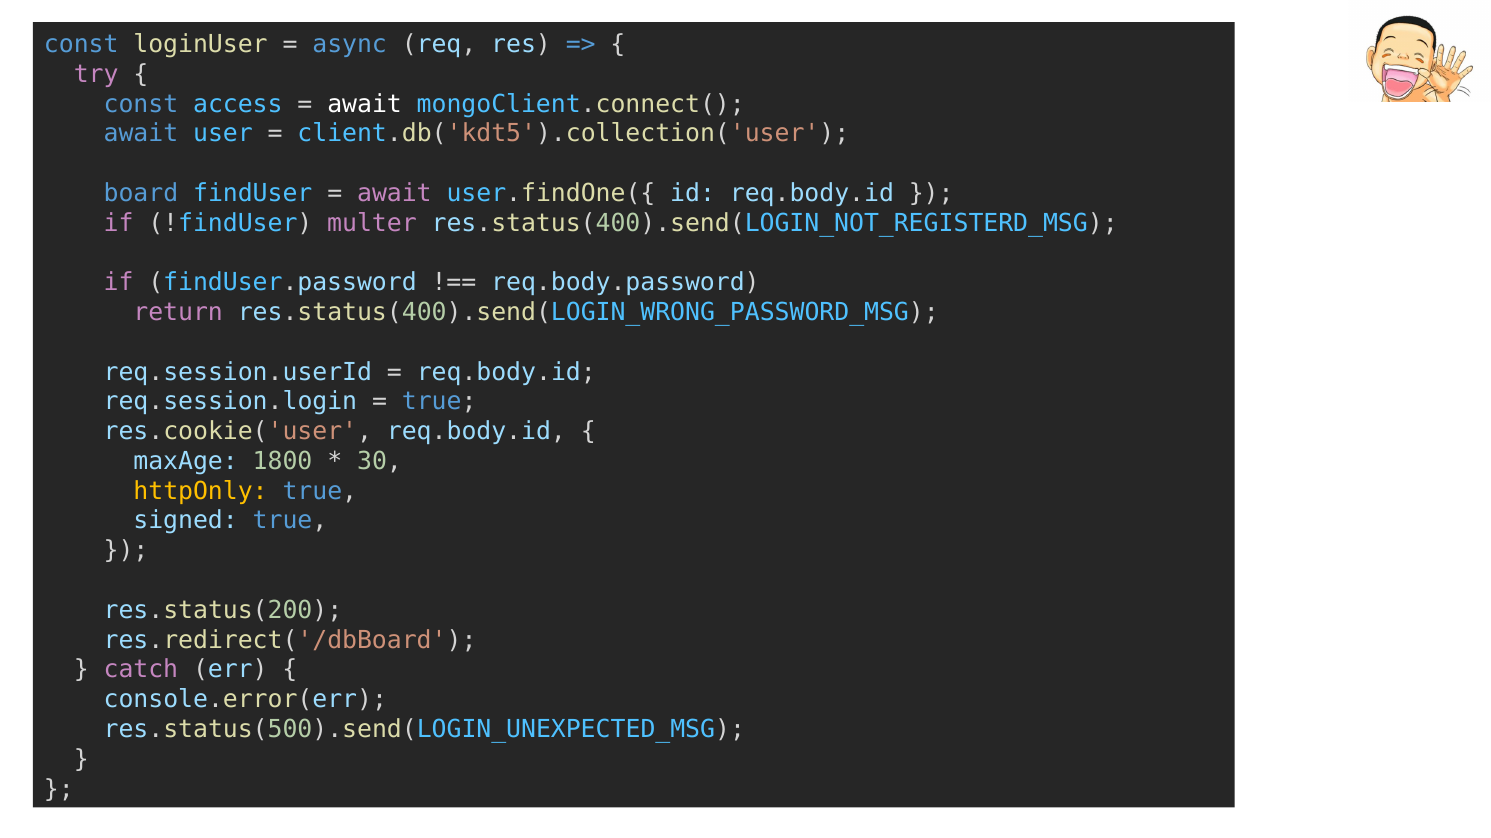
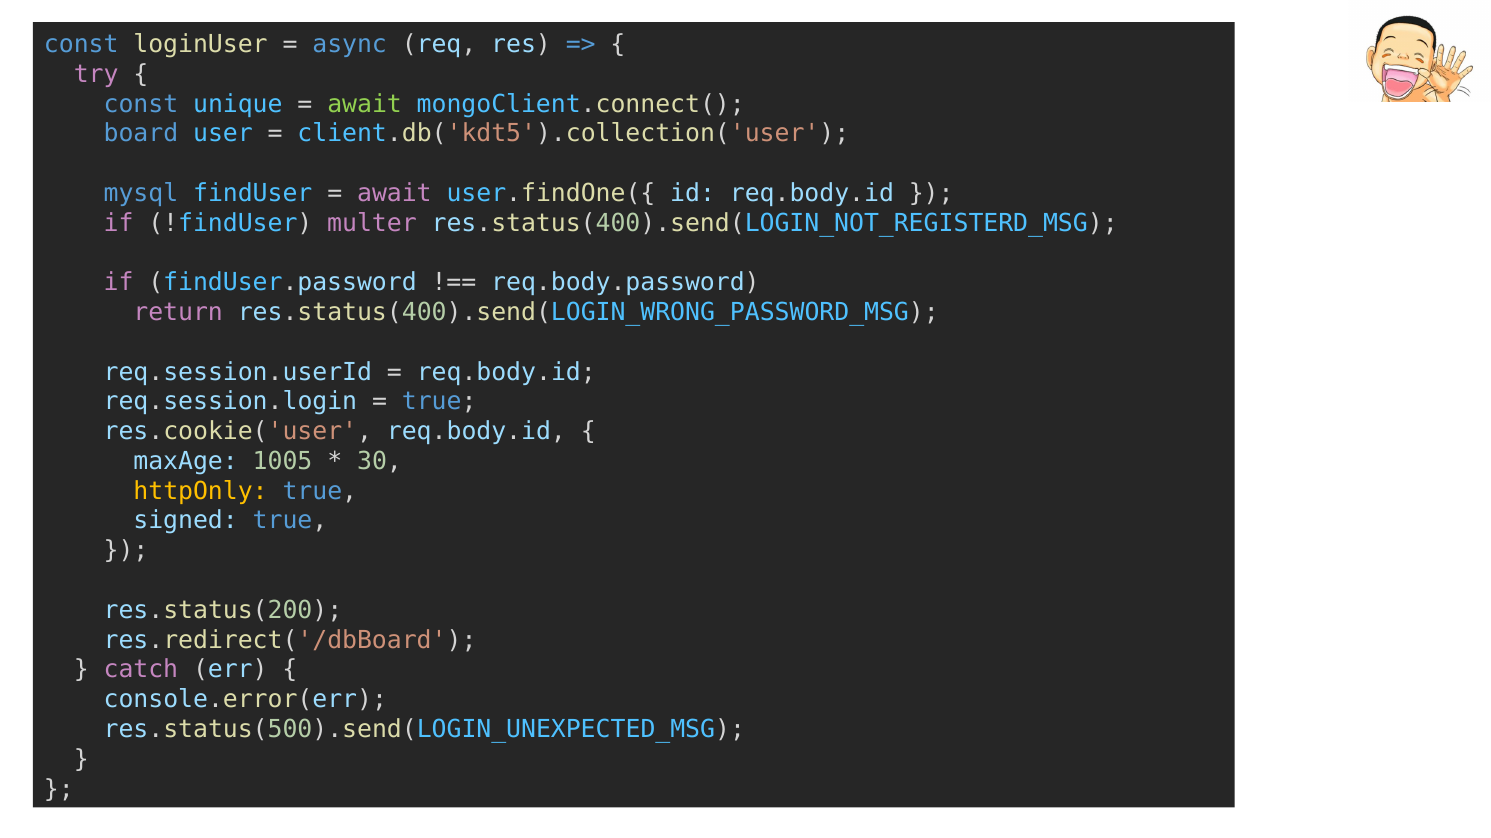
access: access -> unique (238, 104)
await colour: white -> light green (365, 104)
await: await -> board (141, 134)
board: board -> mysql (141, 193)
1800: 1800 -> 1005 (283, 462)
